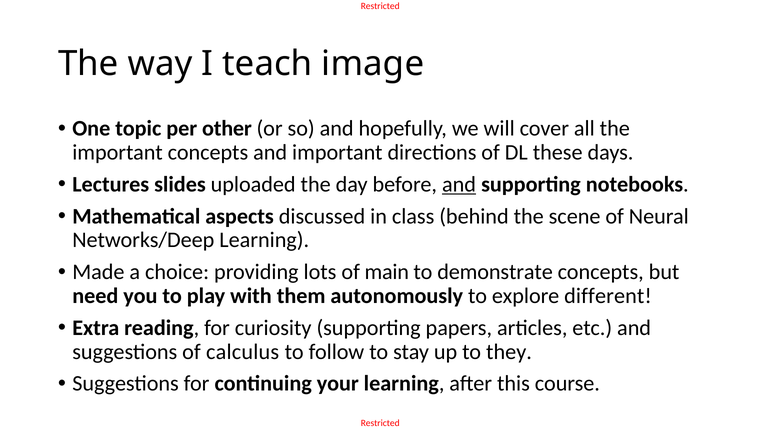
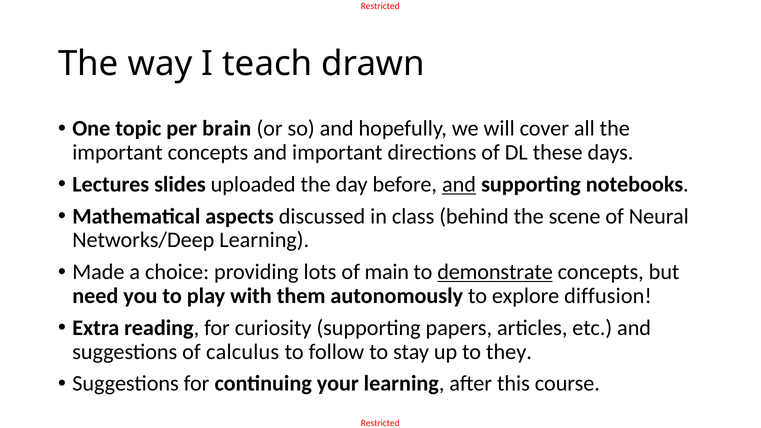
image: image -> drawn (373, 64)
other: other -> brain (227, 129)
demonstrate underline: none -> present (495, 272)
different: different -> diffusion (608, 296)
